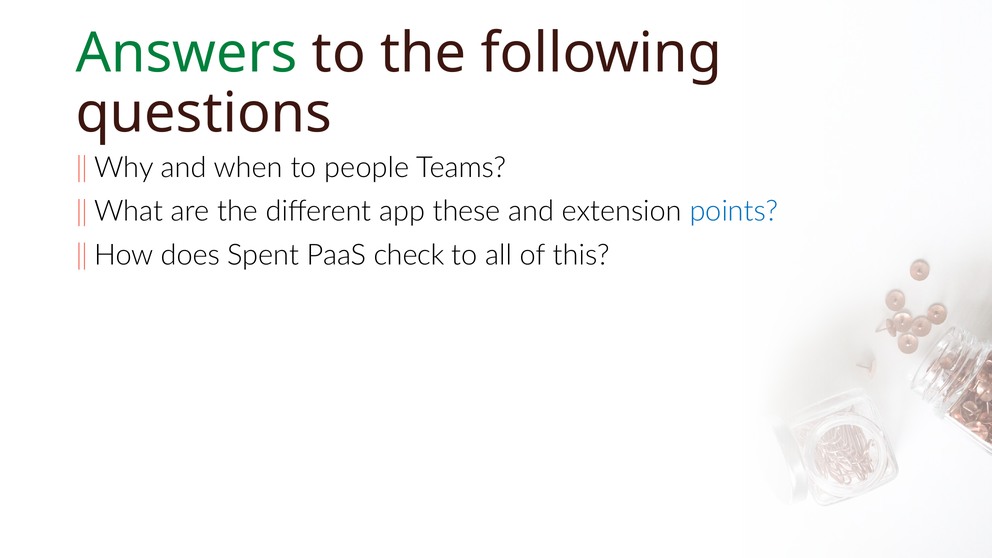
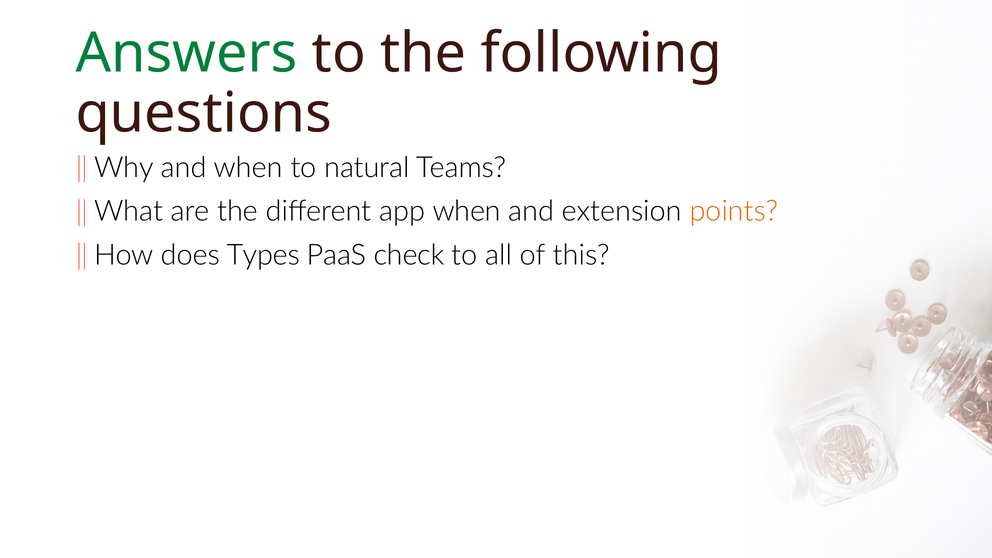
people: people -> natural (367, 168)
app these: these -> when (467, 211)
points colour: blue -> orange (734, 211)
Spent: Spent -> Types (263, 255)
